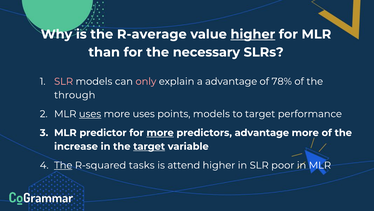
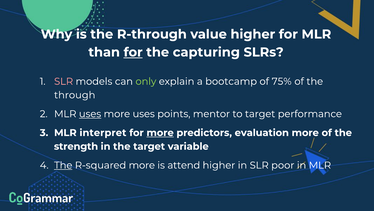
R-average: R-average -> R-through (152, 34)
higher underline: present -> none (253, 34)
for underline: none -> present (133, 52)
necessary: necessary -> capturing (206, 52)
only colour: pink -> light green (146, 81)
a advantage: advantage -> bootcamp (231, 81)
78%: 78% -> 75% (282, 81)
points models: models -> mentor (211, 114)
predictor: predictor -> interpret (103, 132)
predictors advantage: advantage -> evaluation (262, 132)
increase: increase -> strength (76, 146)
target underline: present -> none (149, 146)
R-squared tasks: tasks -> more (142, 165)
